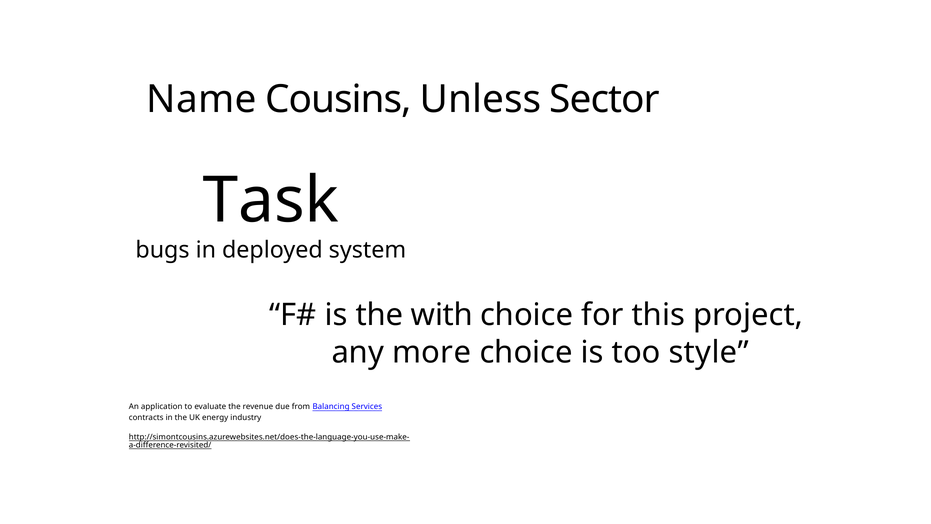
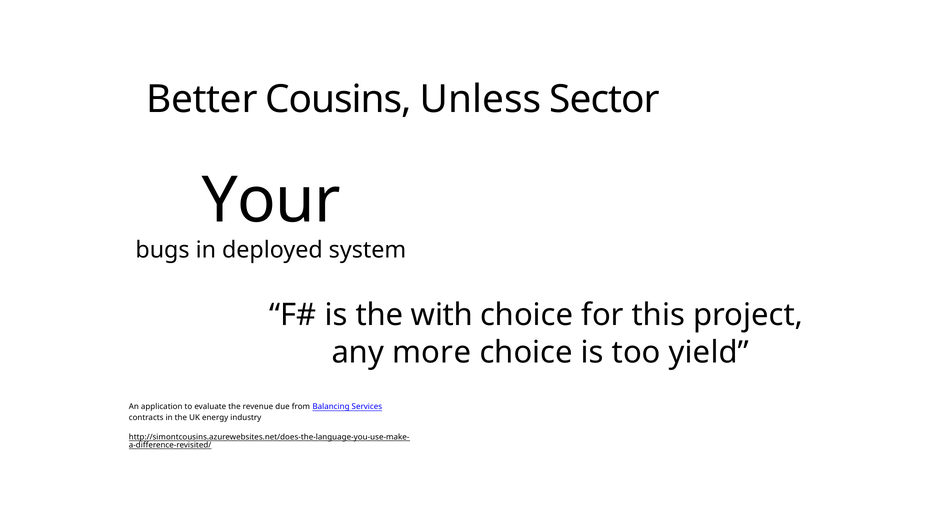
Name: Name -> Better (202, 99)
Task: Task -> Your (271, 200)
style: style -> yield (709, 352)
